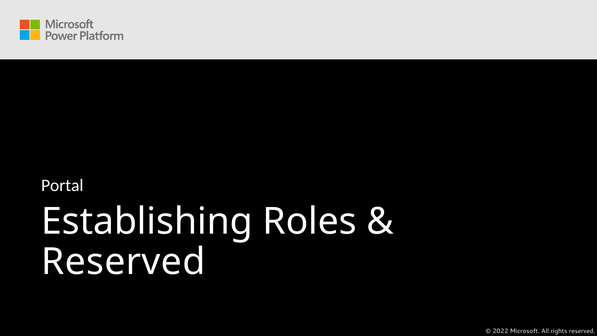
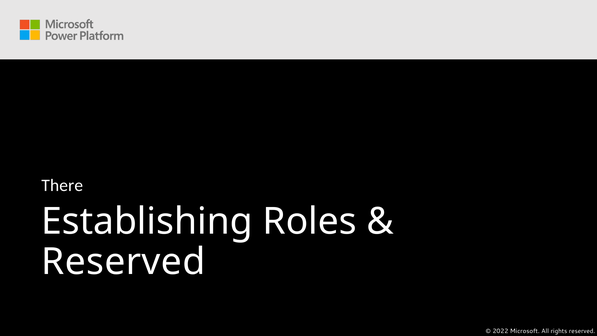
Portal: Portal -> There (62, 185)
